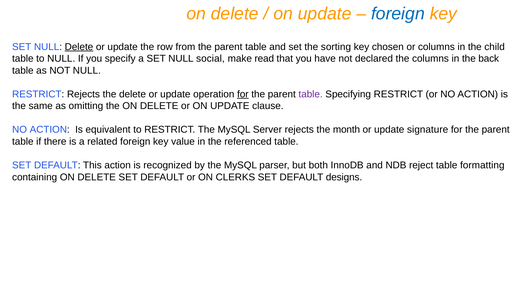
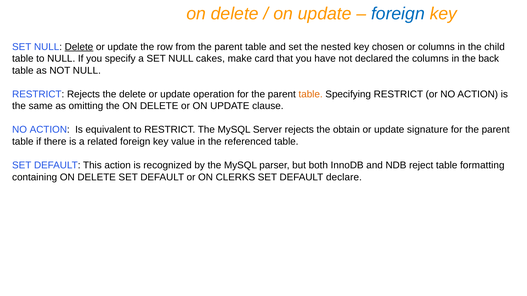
sorting: sorting -> nested (336, 47)
social: social -> cakes (210, 59)
read: read -> card (264, 59)
for underline: present -> none (243, 94)
table colour: purple -> orange (311, 94)
month: month -> obtain (346, 130)
designs: designs -> declare (344, 177)
